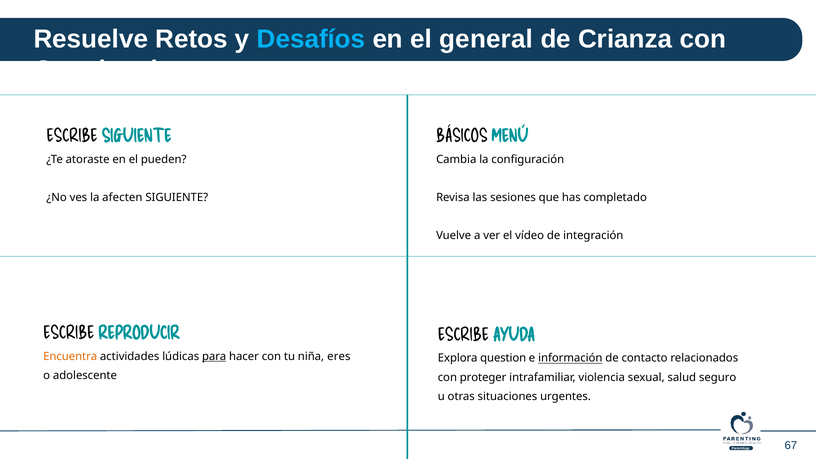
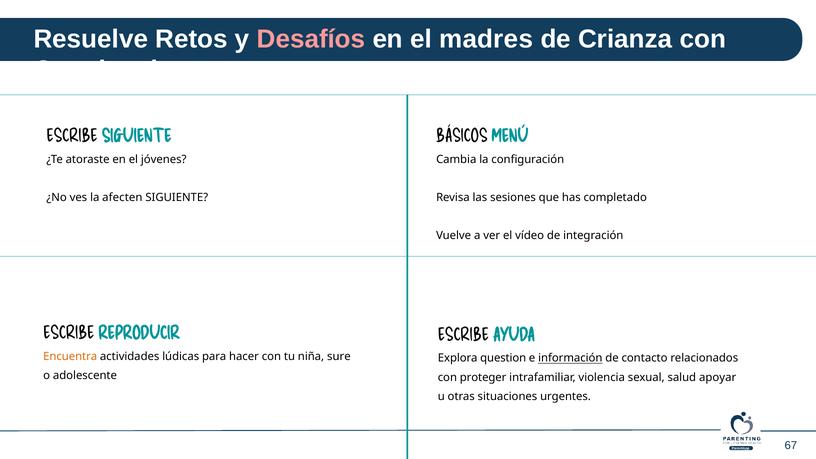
Desafíos colour: light blue -> pink (311, 39)
general: general -> madres (486, 39)
pueden: pueden -> jóvenes (164, 159)
para underline: present -> none (214, 356)
eres: eres -> sure (339, 356)
seguro: seguro -> apoyar (718, 377)
